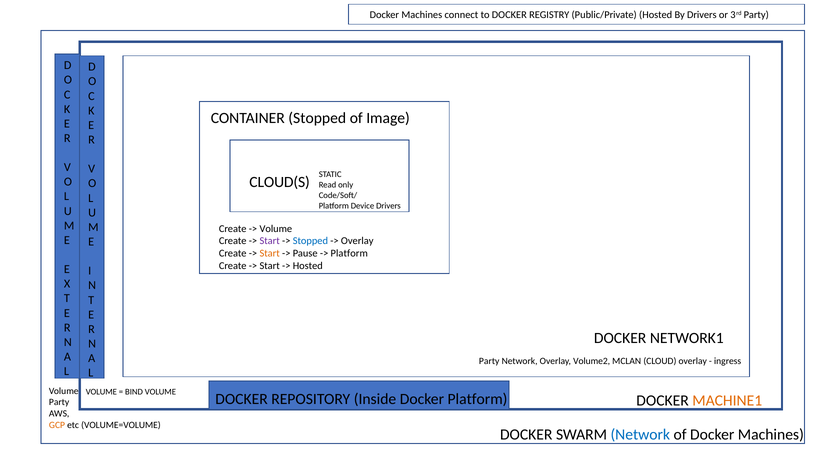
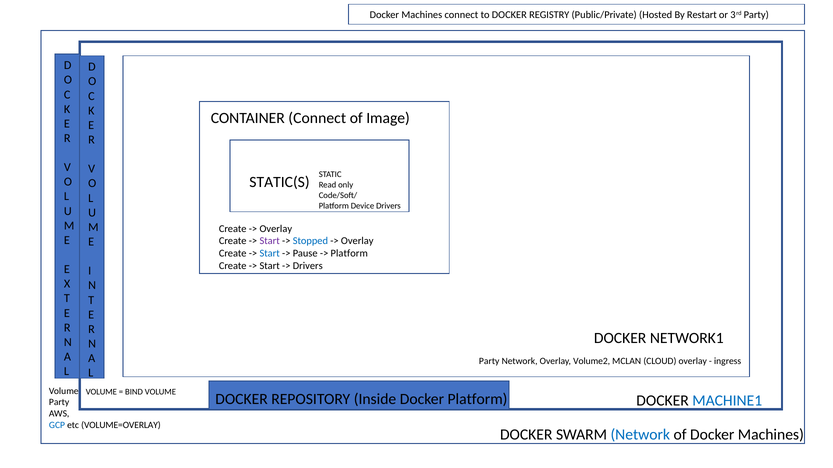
By Drivers: Drivers -> Restart (702, 15)
CONTAINER Stopped: Stopped -> Connect (317, 118)
CLOUD(S: CLOUD(S -> STATIC(S (279, 182)
Volume: Volume -> Overlay (276, 229)
Start colour: orange -> blue (270, 254)
Hosted: Hosted -> Drivers (308, 266)
MACHINE1 colour: orange -> blue (727, 401)
GCP colour: orange -> blue (57, 426)
VOLUME=VOLUME: VOLUME=VOLUME -> VOLUME=OVERLAY (121, 426)
